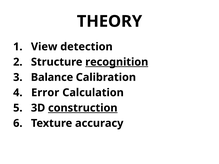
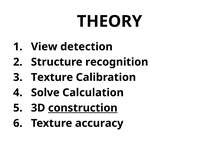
recognition underline: present -> none (117, 62)
Balance: Balance -> Texture (52, 77)
Error: Error -> Solve (45, 93)
